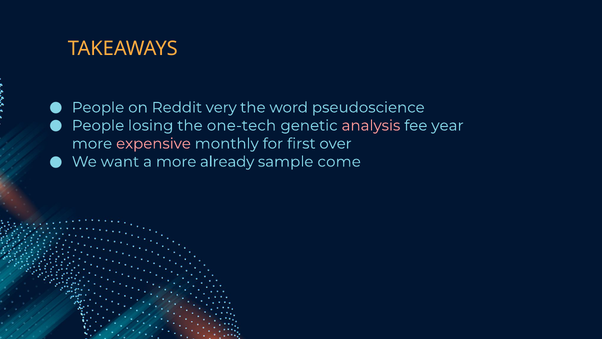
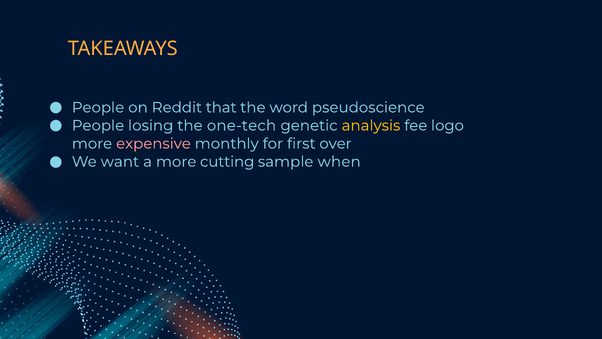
very: very -> that (221, 107)
analysis colour: pink -> yellow (371, 125)
year: year -> logo (448, 125)
already: already -> cutting (227, 162)
come: come -> when (339, 162)
